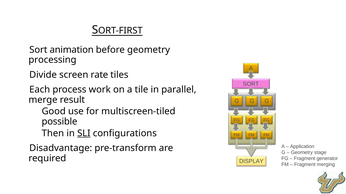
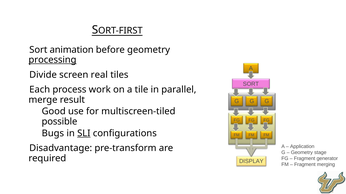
processing underline: none -> present (52, 60)
rate: rate -> real (99, 75)
Then: Then -> Bugs (53, 134)
